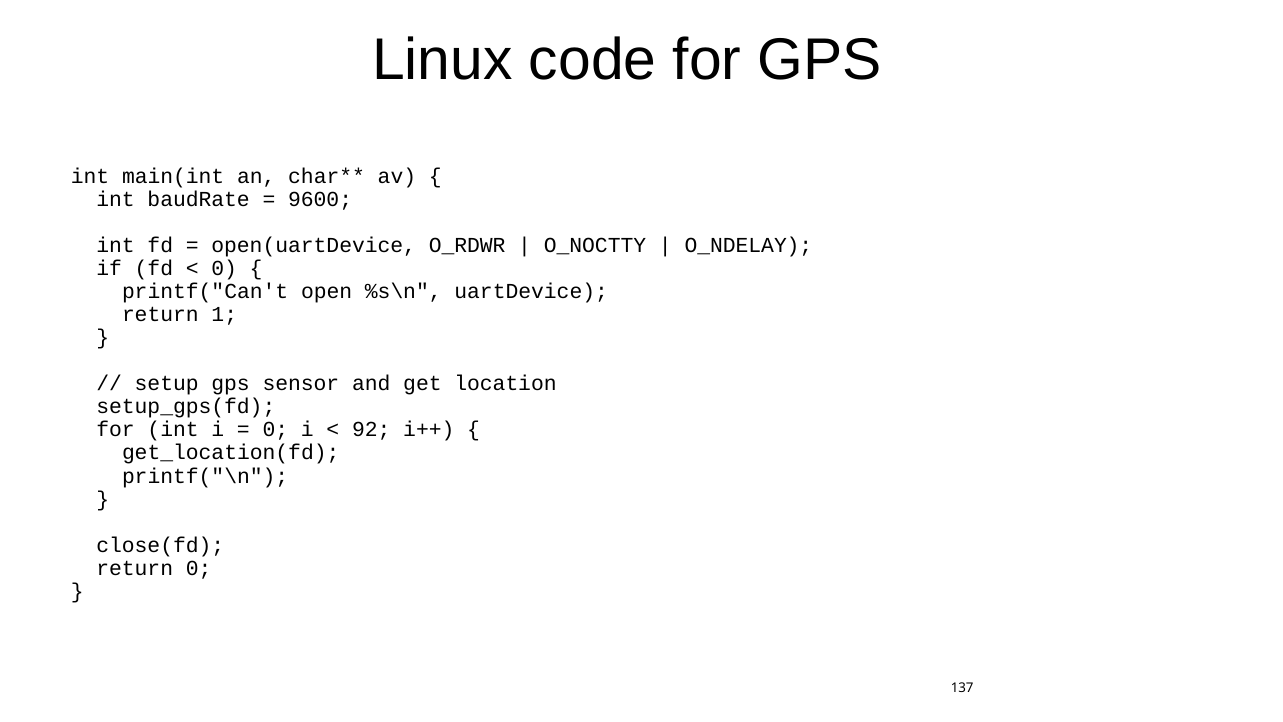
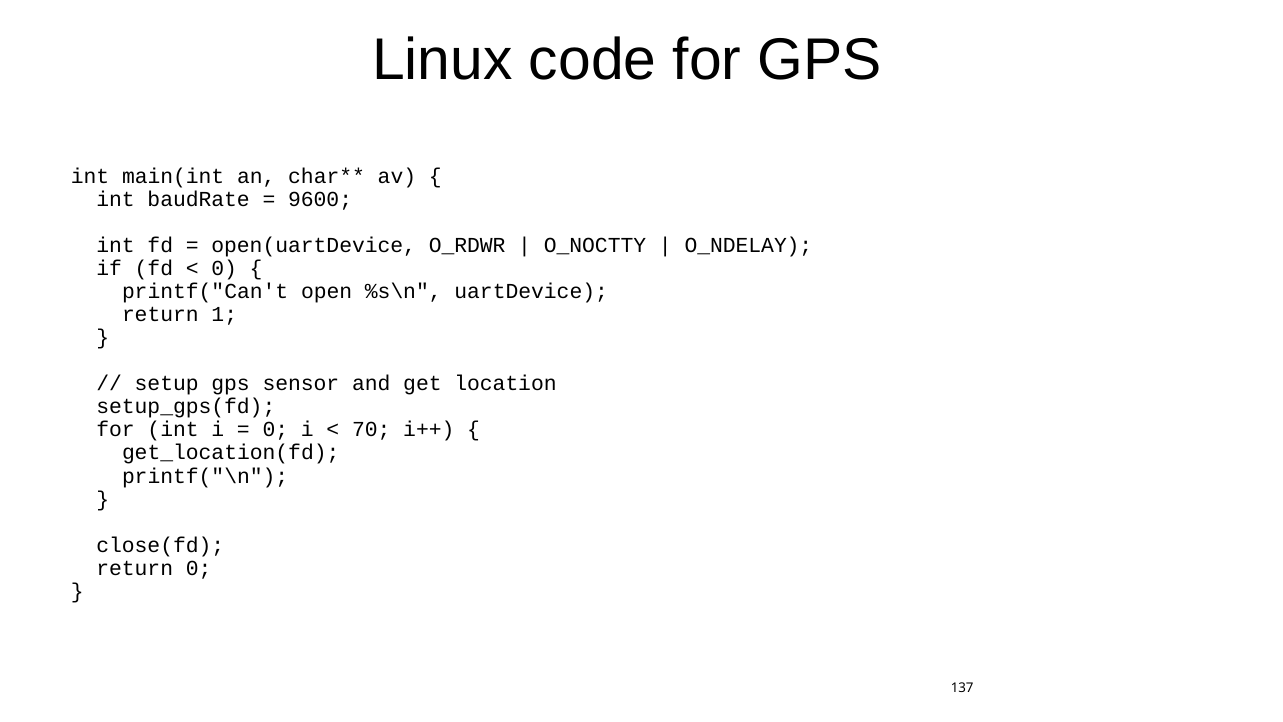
92: 92 -> 70 (371, 430)
